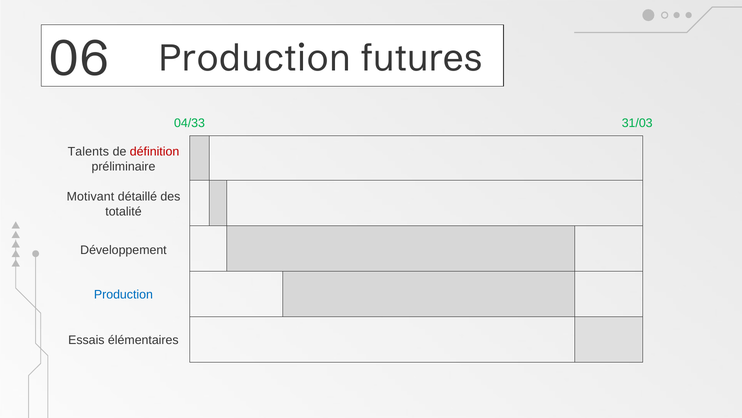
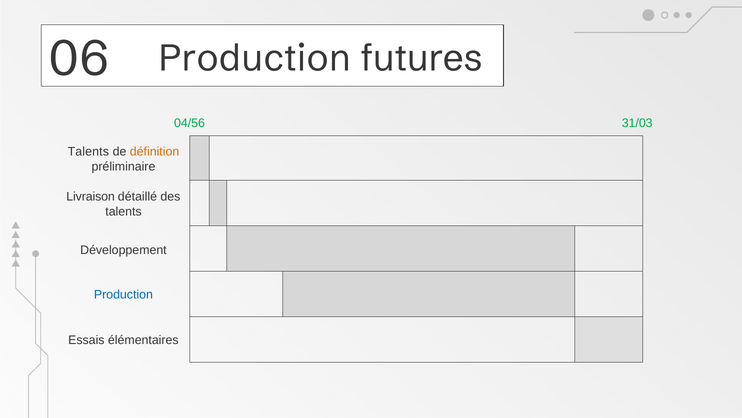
04/33: 04/33 -> 04/56 (189, 123)
définition colour: red -> orange (155, 152)
Motivant: Motivant -> Livraison (91, 196)
totalité: totalité -> talents (123, 211)
